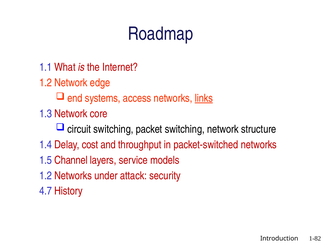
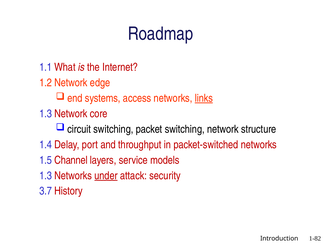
cost: cost -> port (90, 145)
1.2: 1.2 -> 1.3 (46, 176)
under underline: none -> present (106, 176)
4.7: 4.7 -> 3.7 (46, 191)
